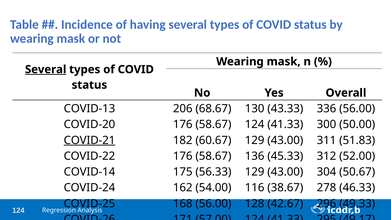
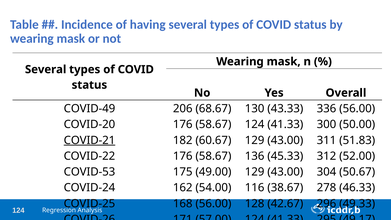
Several underline: present -> none (46, 69)
COVID-13: COVID-13 -> COVID-49 (89, 109)
COVID-14: COVID-14 -> COVID-53 (89, 172)
56.33: 56.33 -> 49.00 (213, 172)
